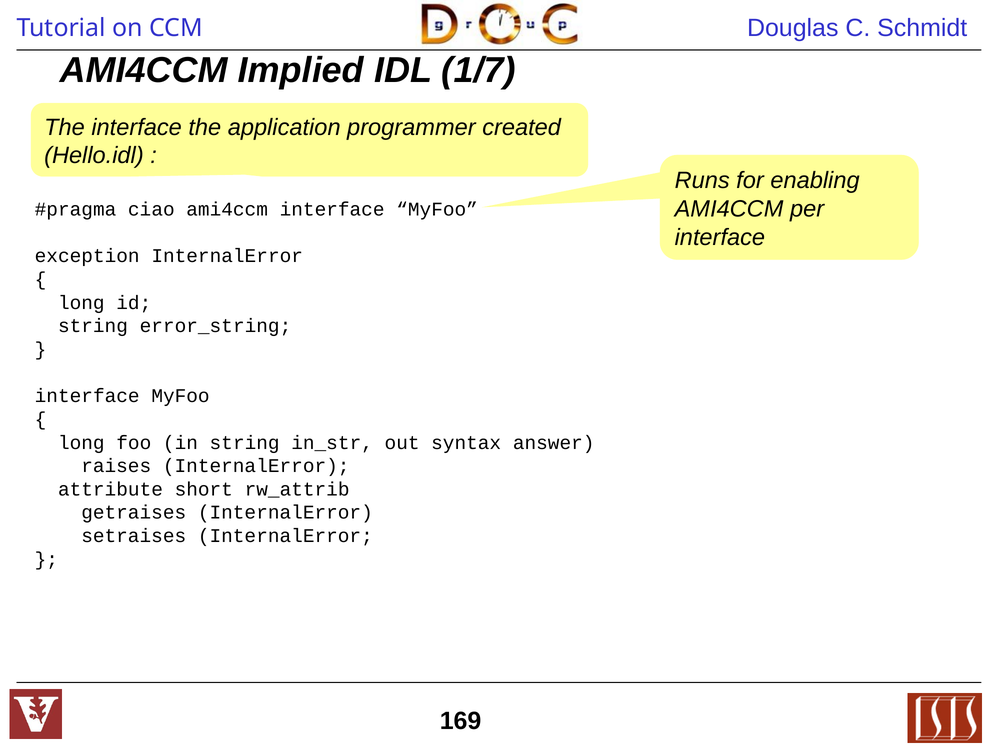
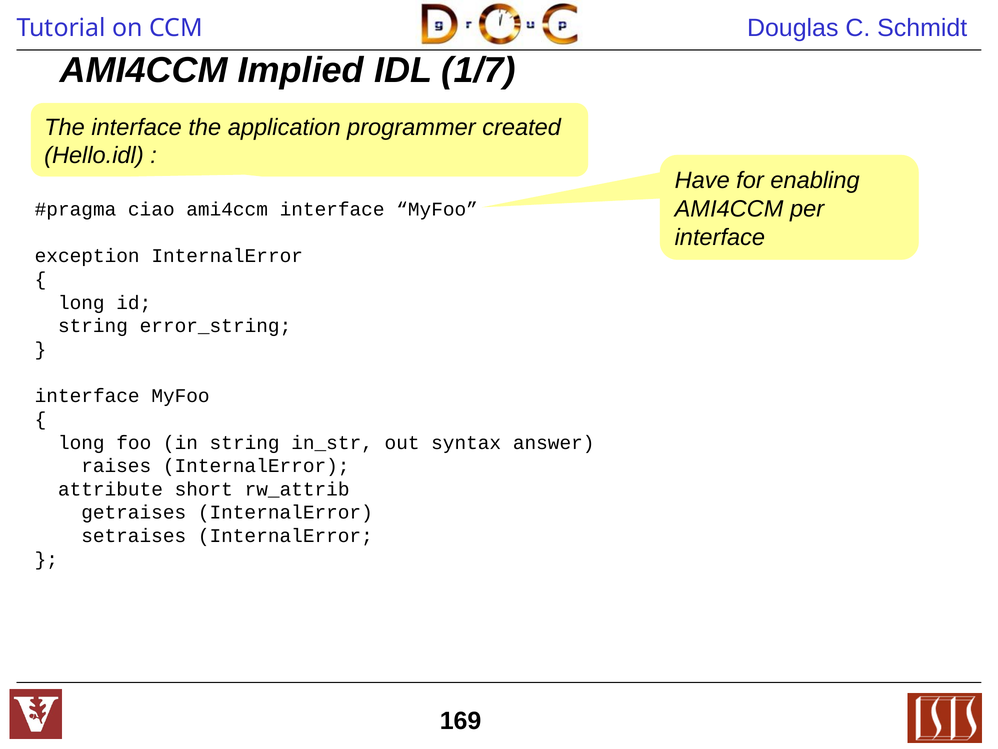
Runs: Runs -> Have (702, 181)
